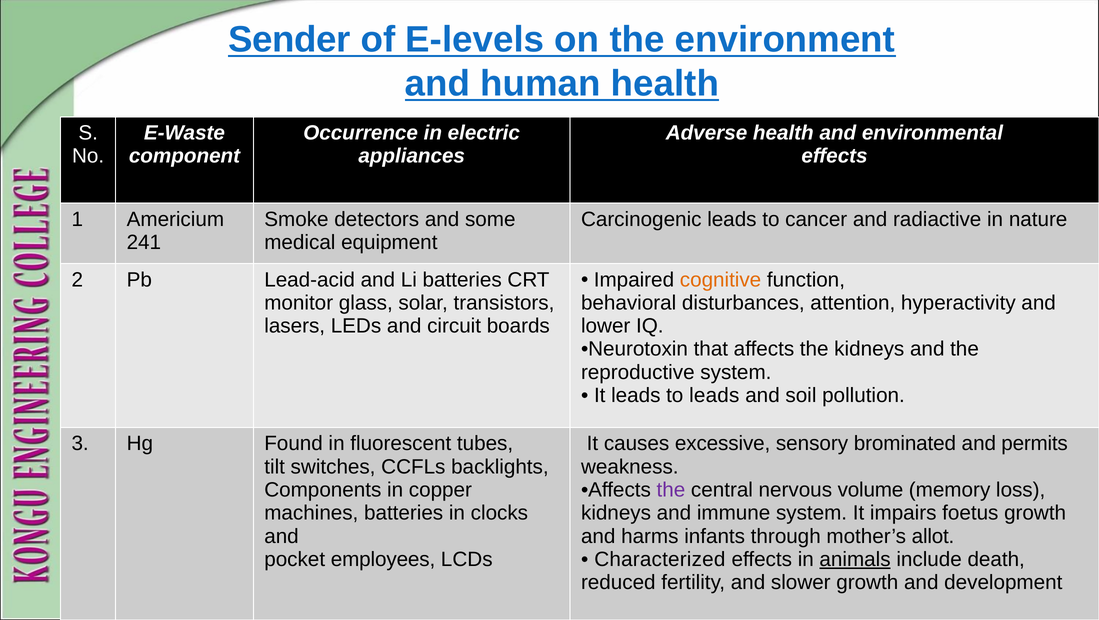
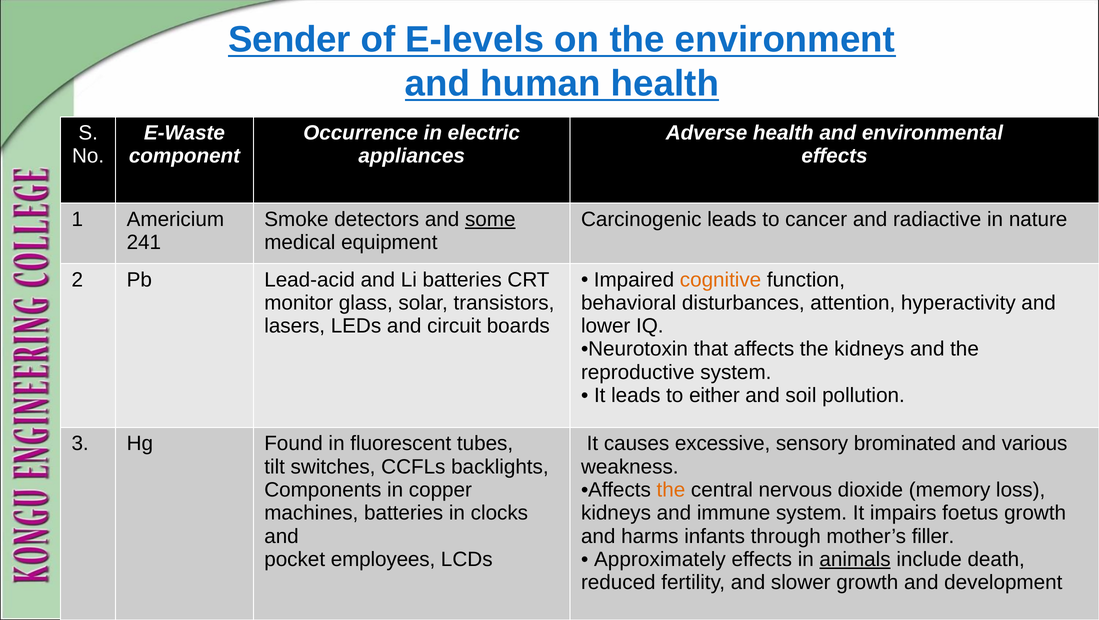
some underline: none -> present (490, 219)
to leads: leads -> either (714, 395)
permits: permits -> various (1035, 443)
the colour: purple -> orange (671, 490)
volume: volume -> dioxide (870, 490)
allot: allot -> filler (933, 536)
Characterized: Characterized -> Approximately (660, 559)
